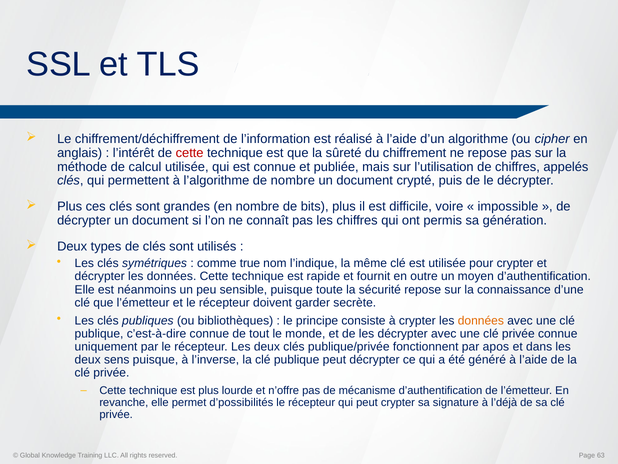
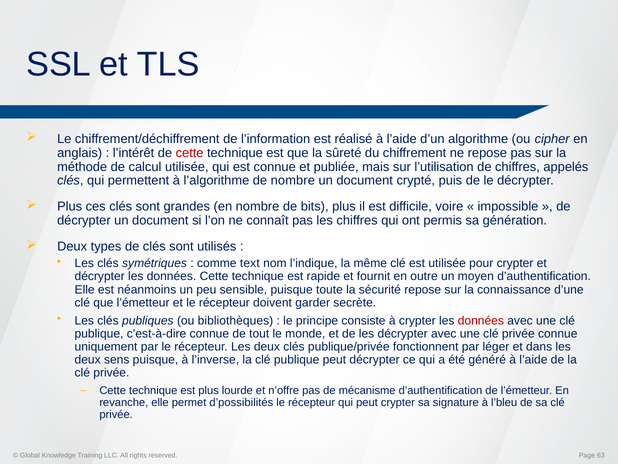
comme true: true -> text (250, 263)
données colour: orange -> red (481, 320)
apos: apos -> léger (496, 346)
l’déjà: l’déjà -> l’bleu (504, 402)
